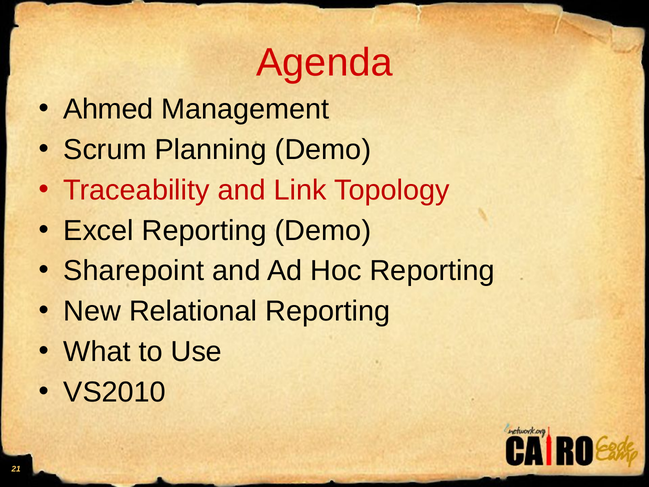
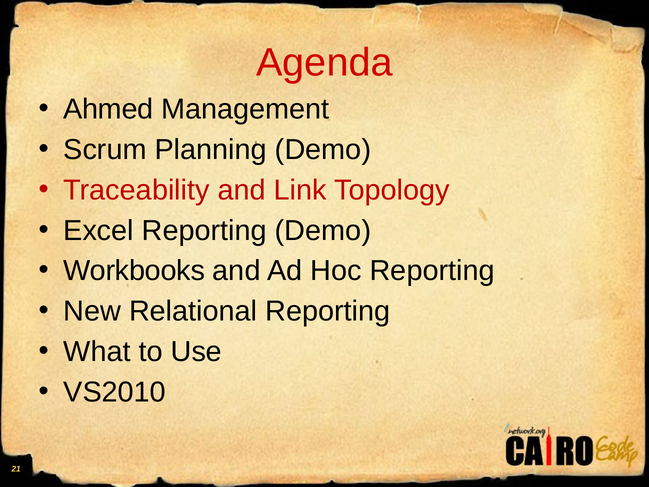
Sharepoint: Sharepoint -> Workbooks (134, 271)
